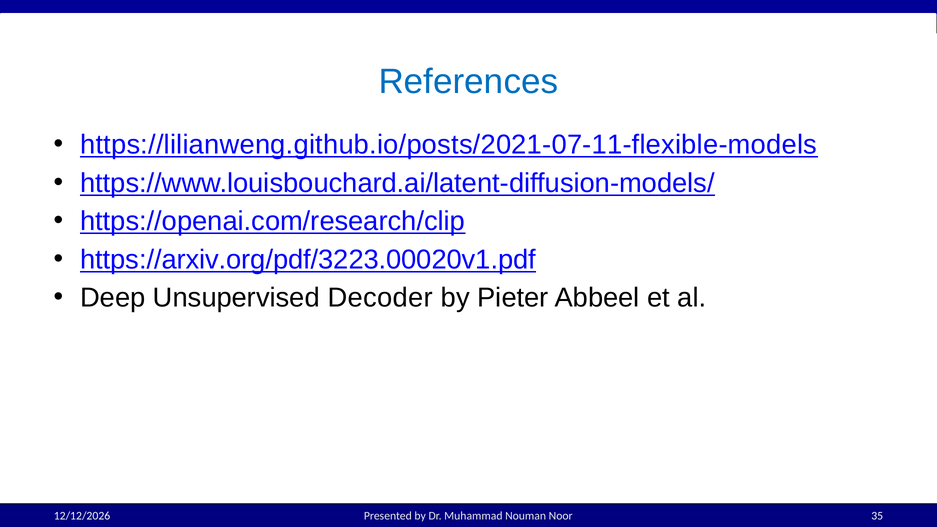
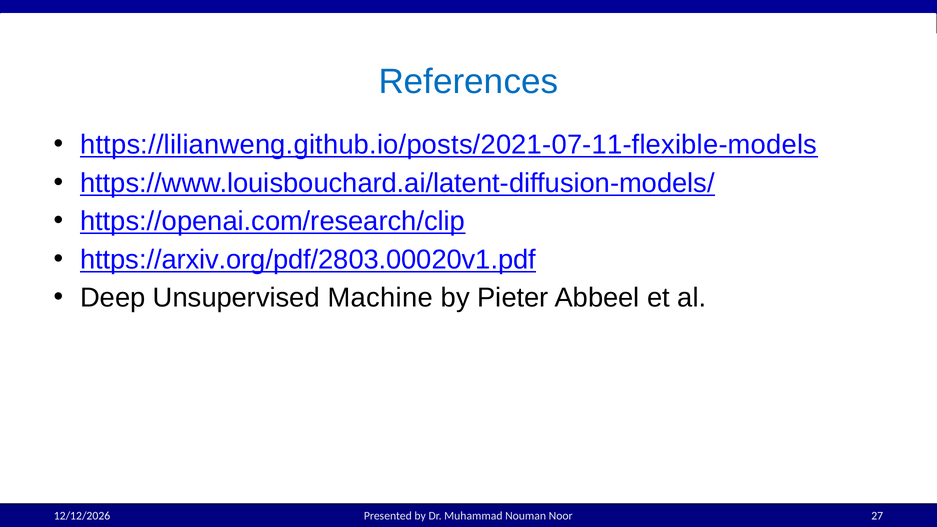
https://arxiv.org/pdf/3223.00020v1.pdf: https://arxiv.org/pdf/3223.00020v1.pdf -> https://arxiv.org/pdf/2803.00020v1.pdf (308, 260)
Decoder: Decoder -> Machine (380, 298)
35: 35 -> 27 (877, 516)
